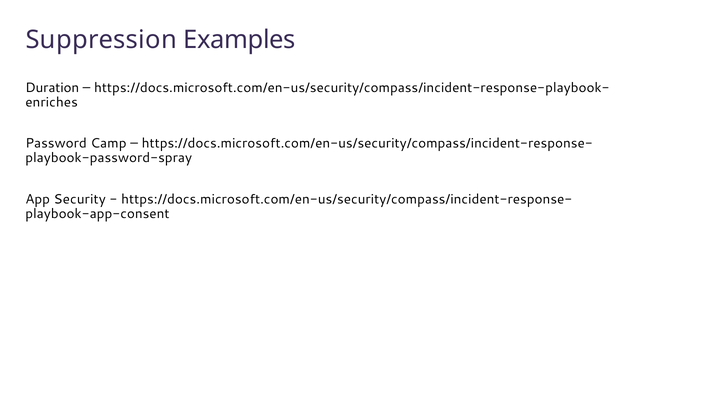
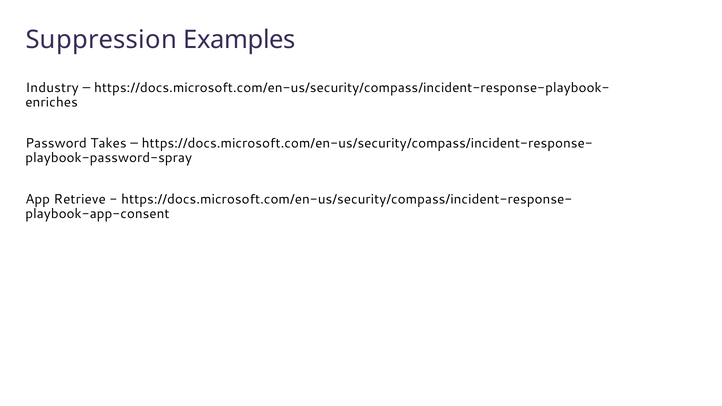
Duration: Duration -> Industry (52, 88)
Camp: Camp -> Takes (109, 143)
Security: Security -> Retrieve (80, 199)
